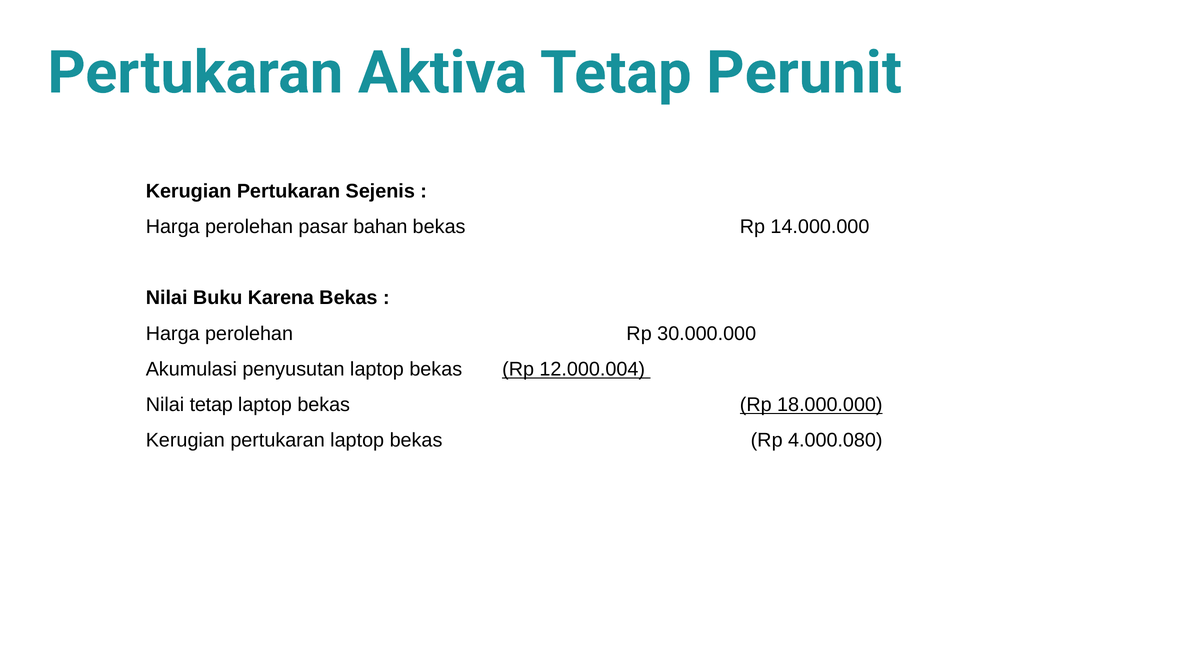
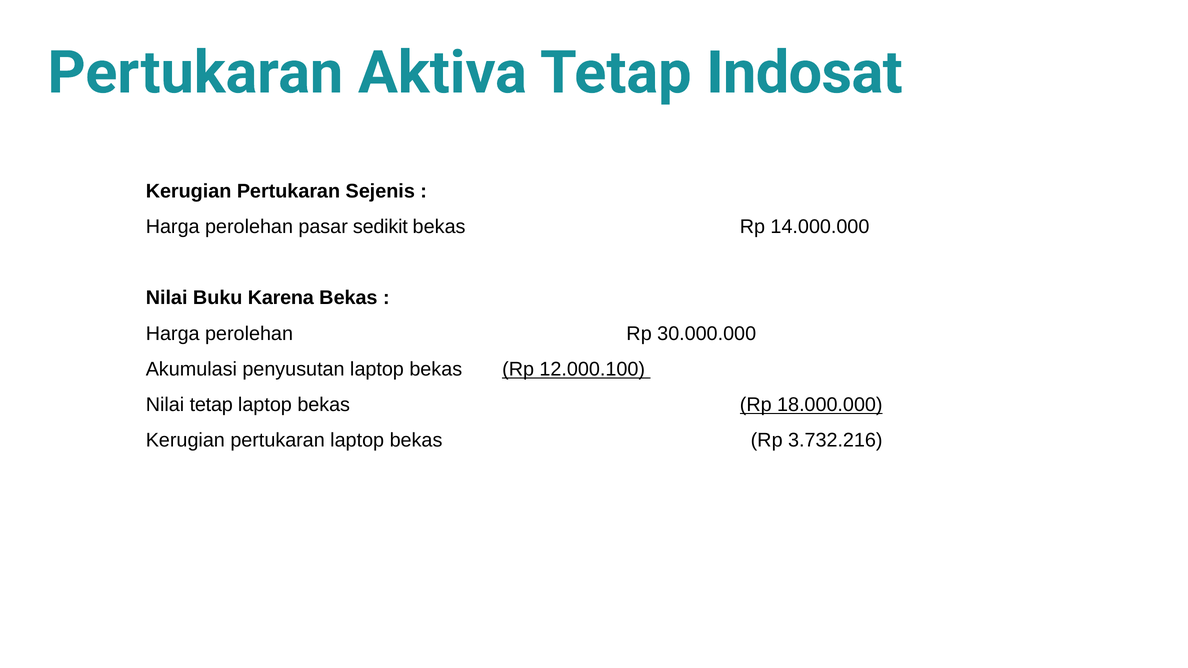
Perunit: Perunit -> Indosat (804, 73)
bahan: bahan -> sedikit (380, 227)
12.000.004: 12.000.004 -> 12.000.100 (592, 369)
4.000.080: 4.000.080 -> 3.732.216 (835, 441)
